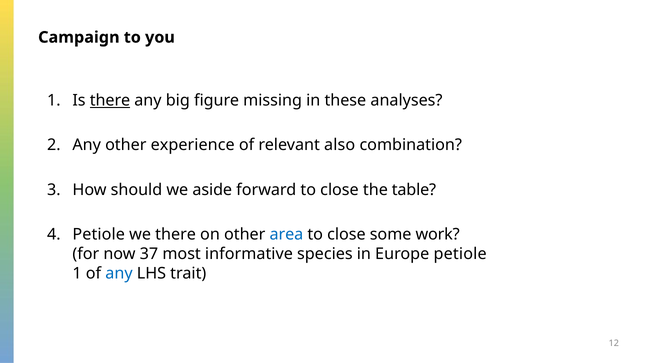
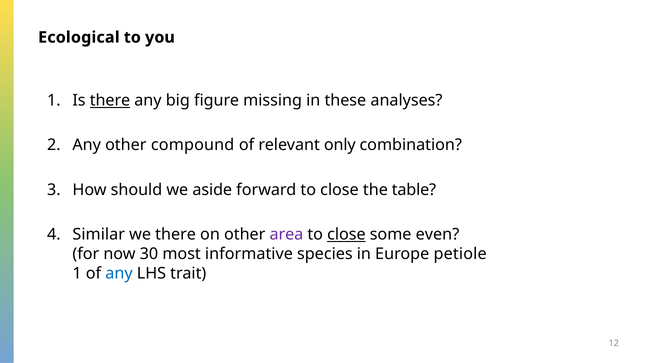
Campaign: Campaign -> Ecological (79, 37)
experience: experience -> compound (193, 145)
also: also -> only (340, 145)
Petiole: Petiole -> Similar (99, 235)
area colour: blue -> purple (286, 235)
close underline: none -> present (346, 235)
work: work -> even (437, 235)
37: 37 -> 30 (149, 254)
